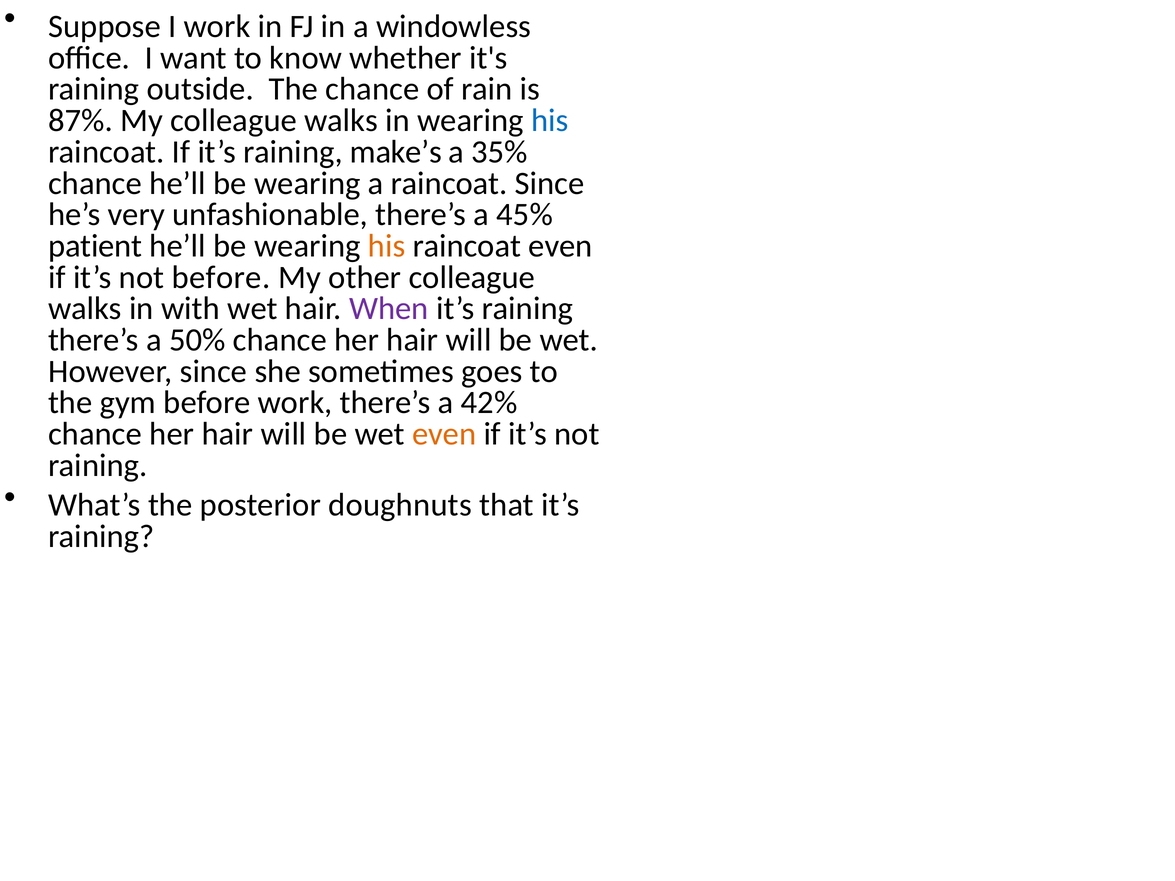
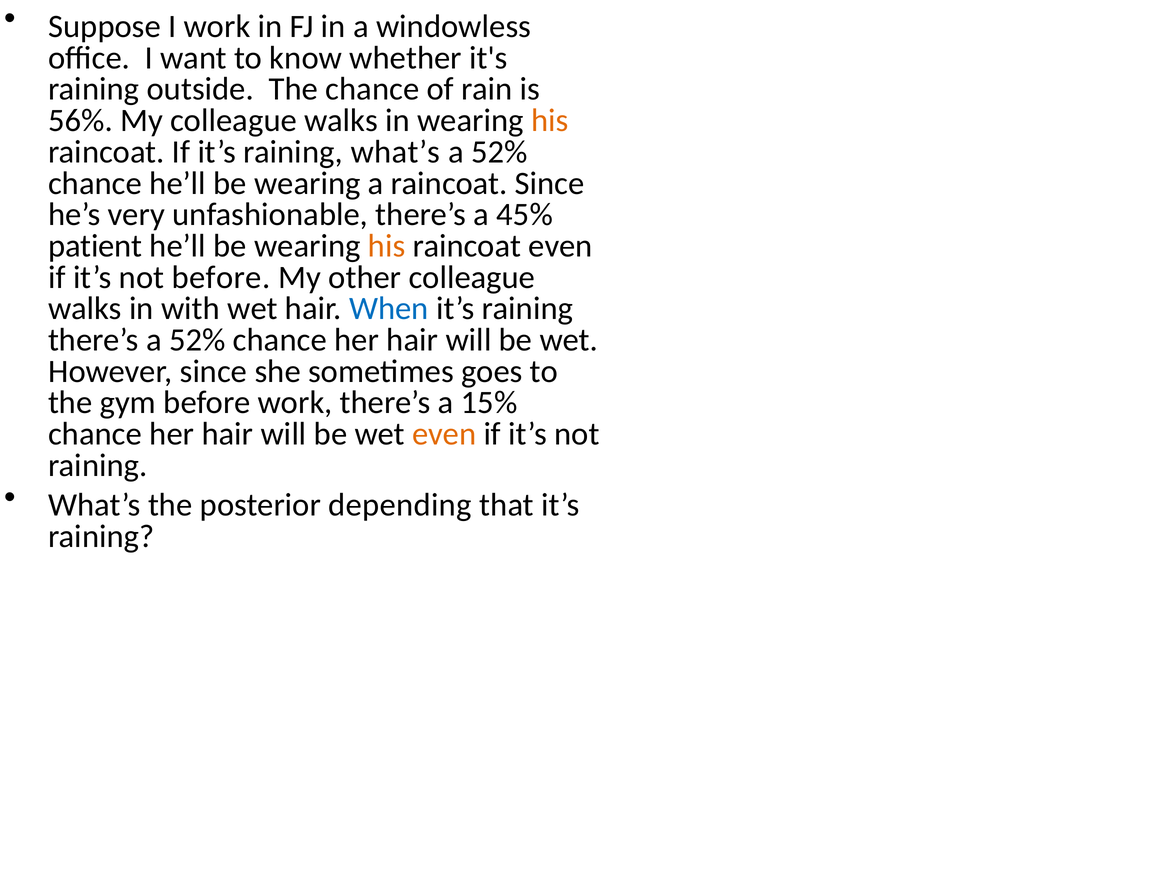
87%: 87% -> 56% (81, 121)
his colour: blue -> orange (550, 121)
raining make’s: make’s -> what’s (395, 152)
35%: 35% -> 52% (499, 152)
When colour: purple -> blue (389, 309)
there’s a 50%: 50% -> 52% (197, 340)
42%: 42% -> 15% (489, 403)
doughnuts: doughnuts -> depending (400, 505)
